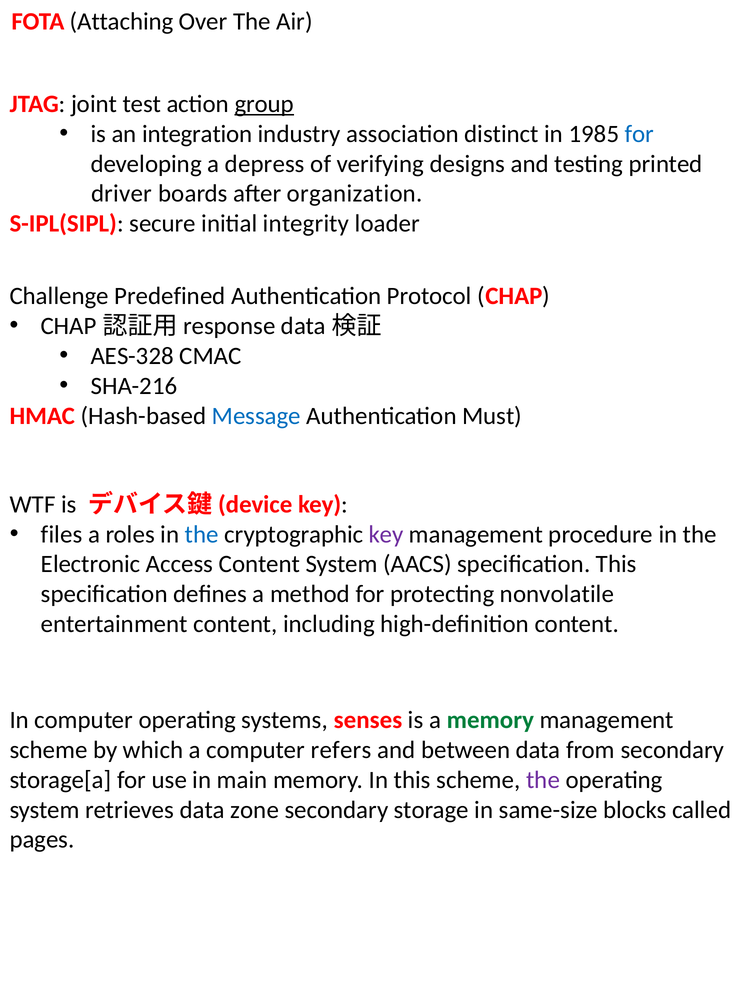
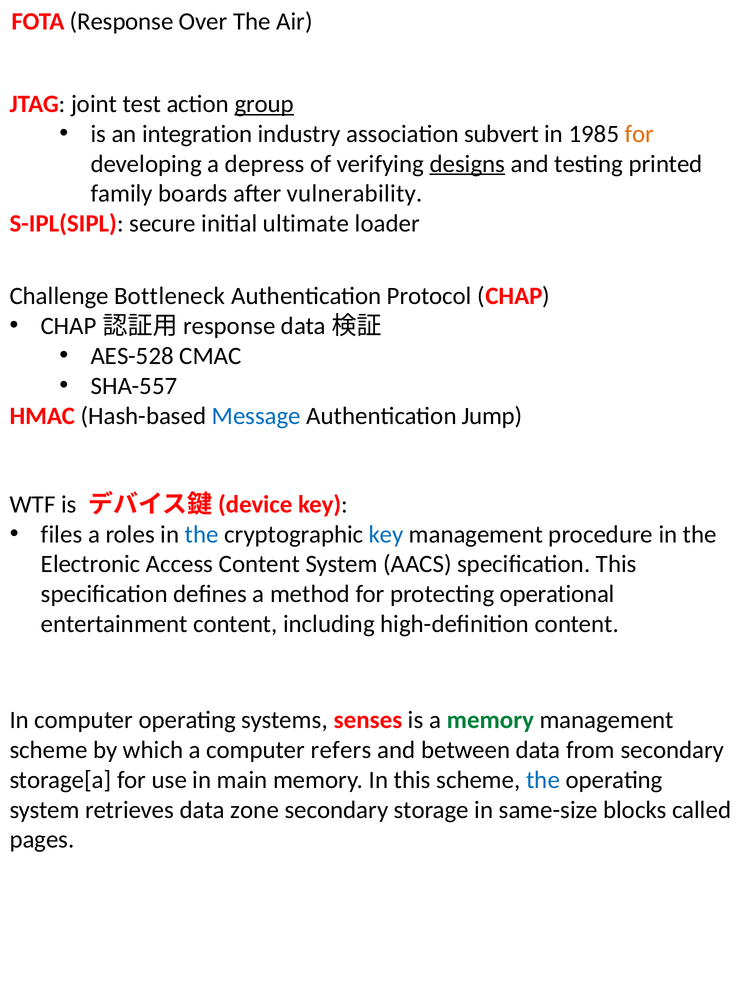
Attaching: Attaching -> Response (122, 22)
distinct: distinct -> subvert (502, 134)
for colour: blue -> orange (639, 134)
designs underline: none -> present (467, 164)
driver: driver -> family (122, 194)
organization: organization -> vulnerability (355, 194)
integrity: integrity -> ultimate (306, 224)
Predefined: Predefined -> Bottleneck (170, 296)
AES-328: AES-328 -> AES-528 (132, 356)
SHA-216: SHA-216 -> SHA-557 (134, 386)
Must: Must -> Jump (492, 416)
key colour: purple -> blue (386, 534)
nonvolatile: nonvolatile -> operational (557, 594)
the colour: purple -> blue (543, 780)
